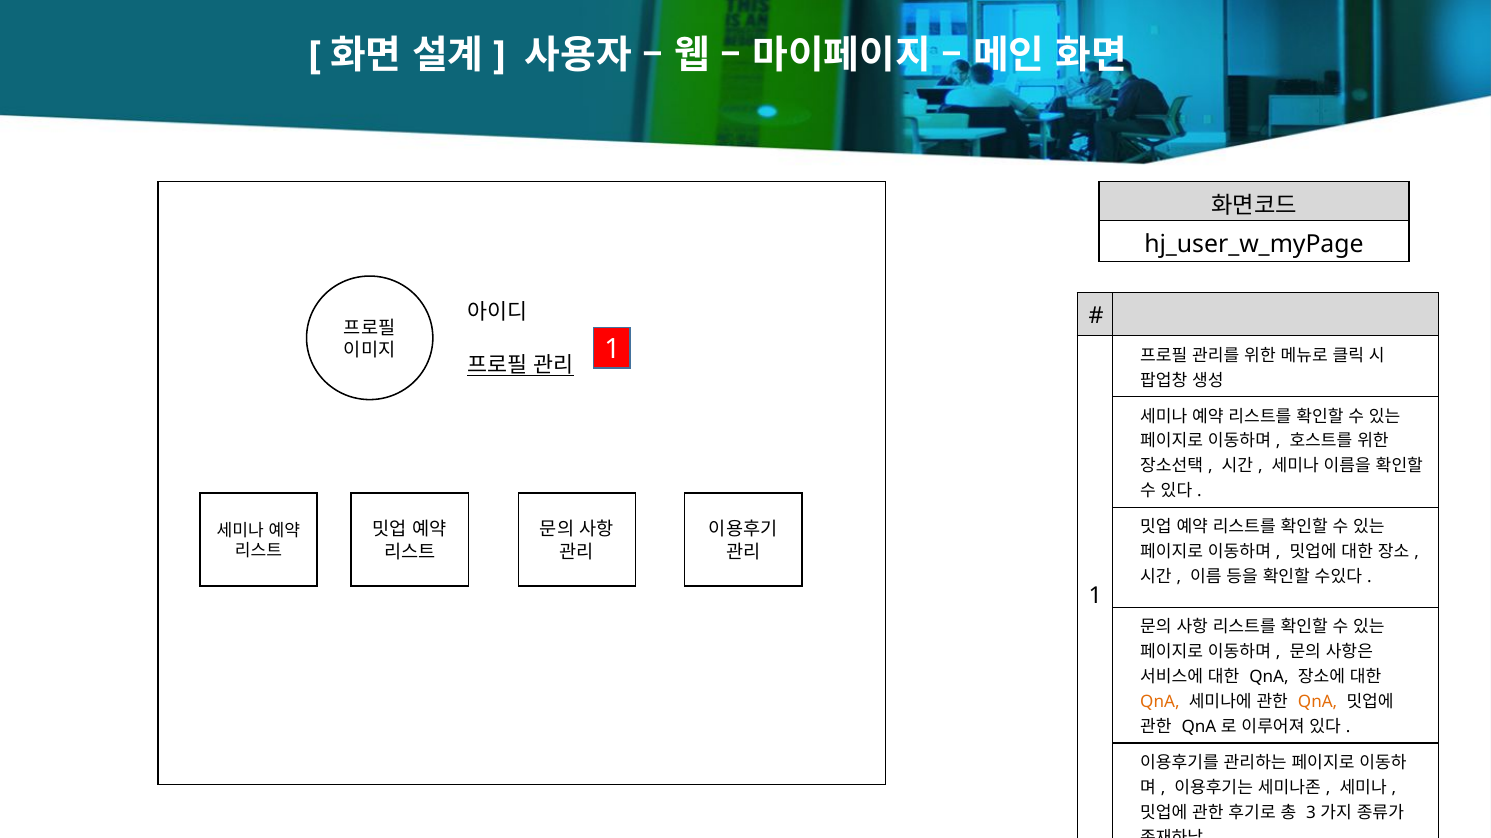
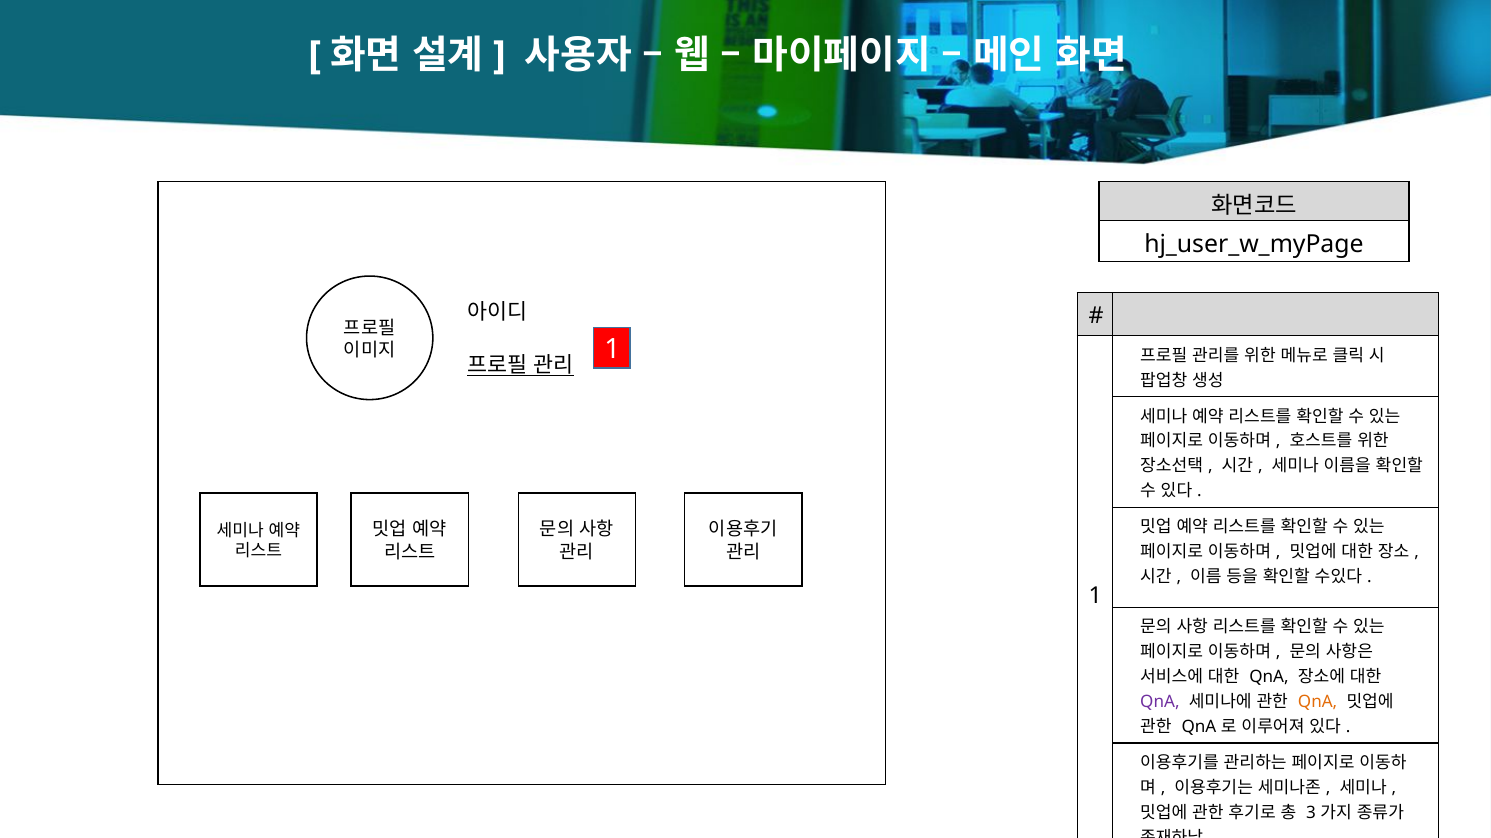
QnA colour: orange -> purple (1160, 703)
